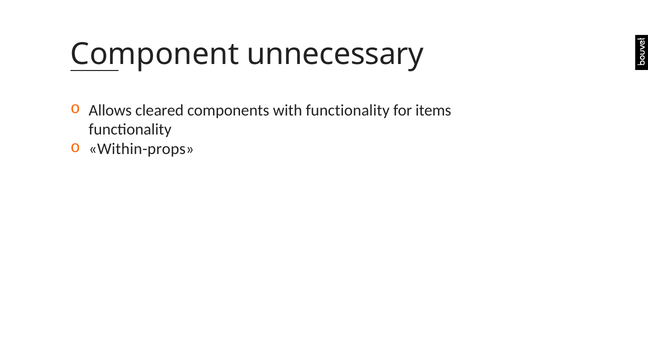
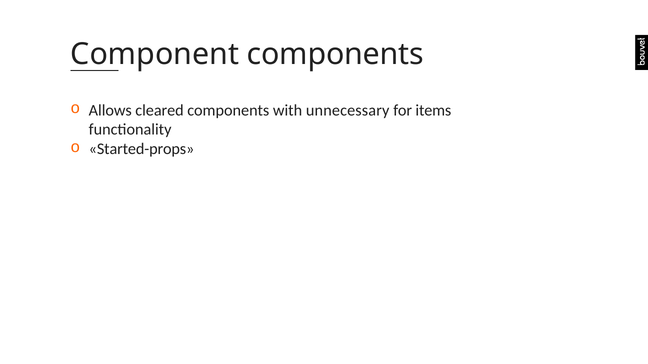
Component unnecessary: unnecessary -> components (335, 54)
with functionality: functionality -> unnecessary (348, 110)
Within-props: Within-props -> Started-props (142, 149)
